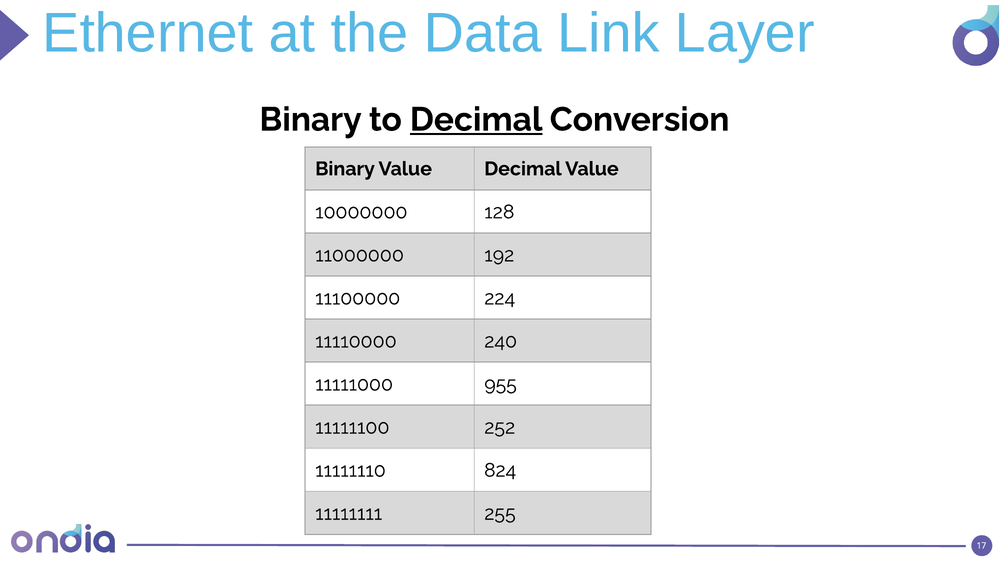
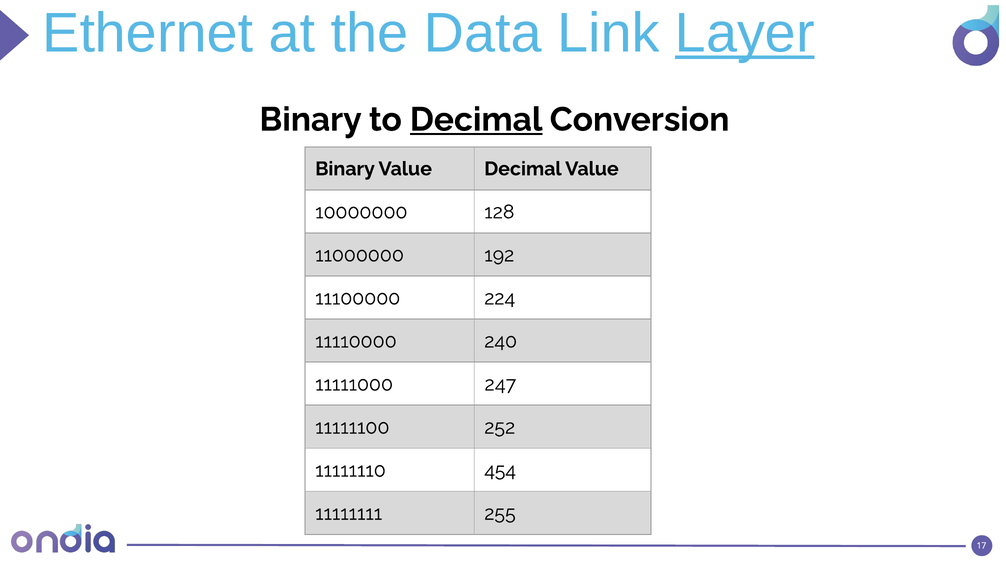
Layer underline: none -> present (745, 33)
955: 955 -> 247 (500, 384)
824: 824 -> 454 (500, 470)
